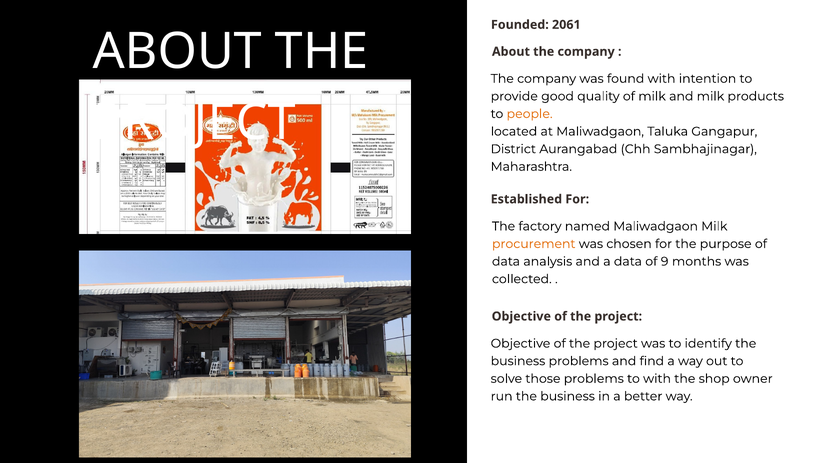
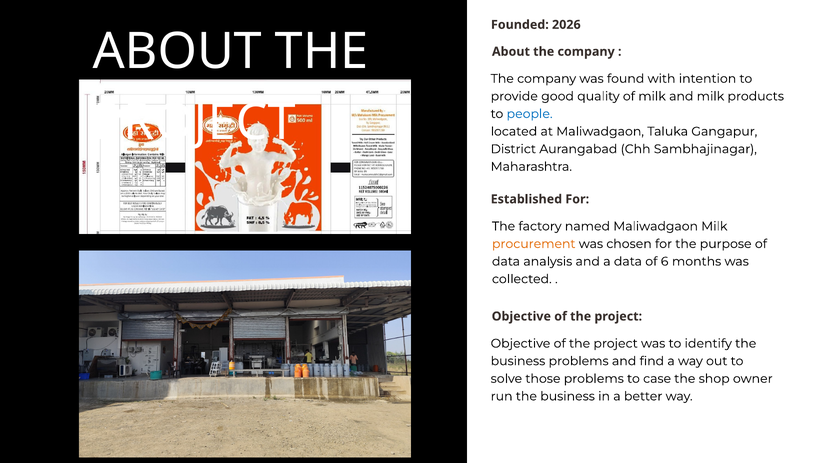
2061: 2061 -> 2026 (566, 25)
people colour: orange -> blue (530, 114)
9: 9 -> 6 (665, 261)
to with: with -> case (657, 378)
